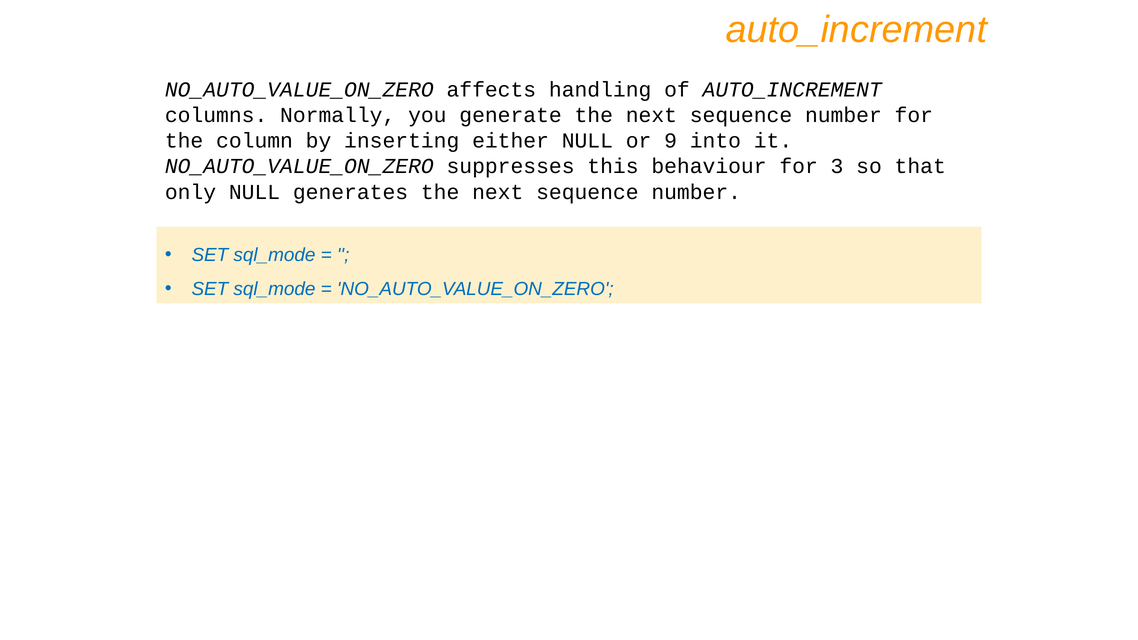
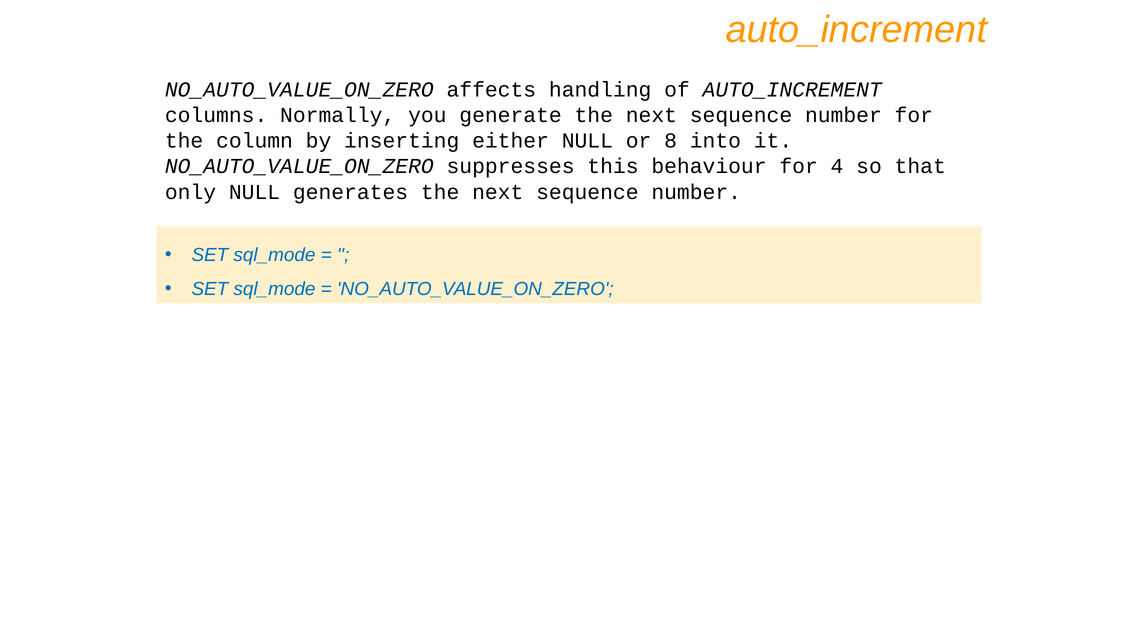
9: 9 -> 8 (671, 141)
3: 3 -> 4 (837, 166)
